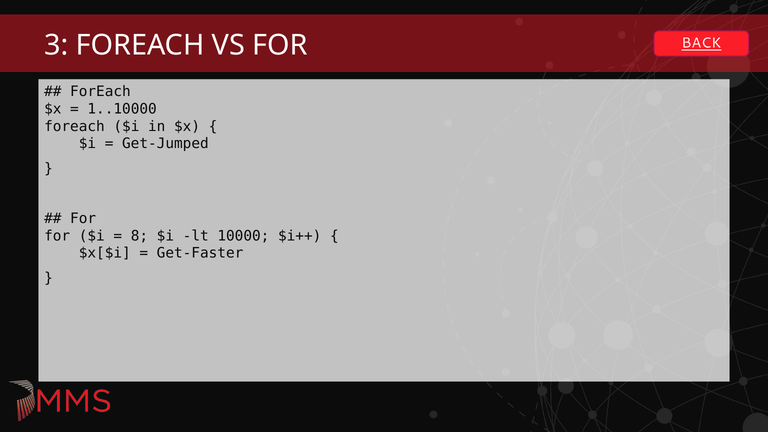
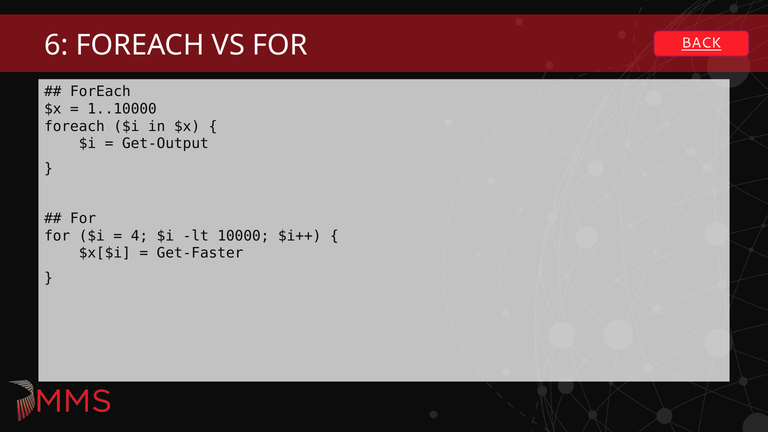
3: 3 -> 6 (56, 45)
Get-Jumped: Get-Jumped -> Get-Output (165, 144)
8: 8 -> 4 (139, 236)
